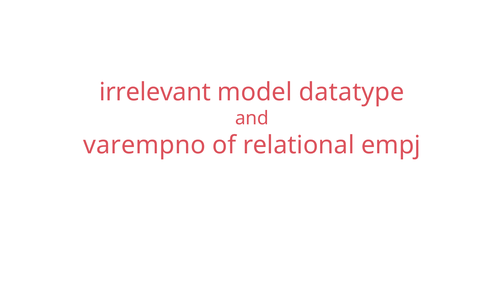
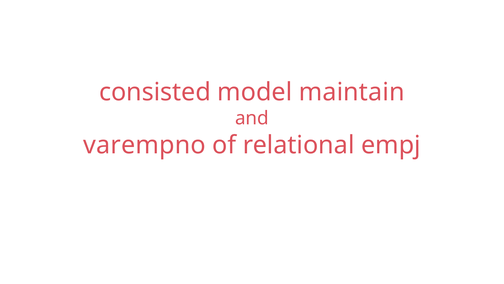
irrelevant: irrelevant -> consisted (155, 92)
datatype: datatype -> maintain (352, 92)
